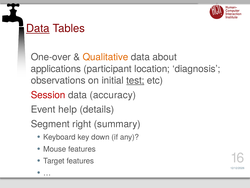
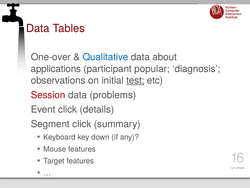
Data underline: present -> none (38, 28)
Qualitative colour: orange -> blue (105, 57)
location: location -> popular (152, 69)
accuracy: accuracy -> problems (113, 95)
Event help: help -> click (68, 109)
Segment right: right -> click (82, 124)
